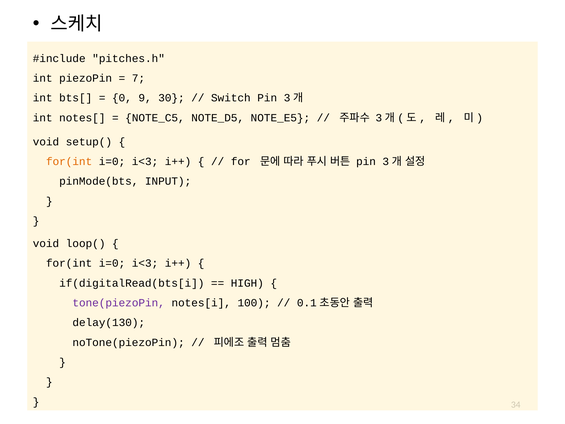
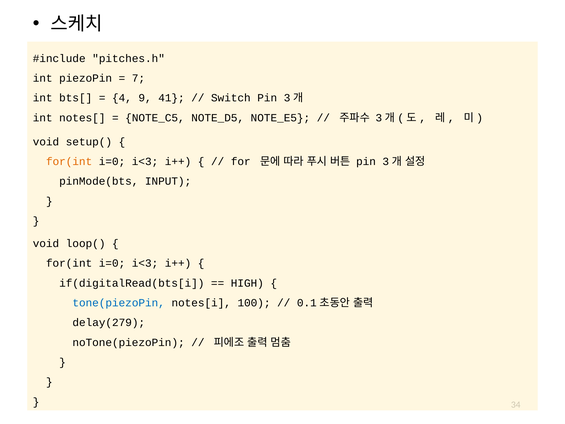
0: 0 -> 4 (122, 98)
30: 30 -> 41 (171, 98)
tone(piezoPin colour: purple -> blue (119, 303)
delay(130: delay(130 -> delay(279 (109, 322)
